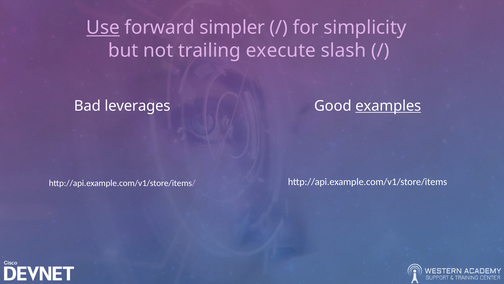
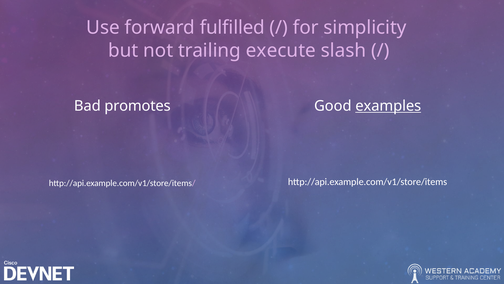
Use underline: present -> none (103, 28)
simpler: simpler -> fulfilled (232, 28)
leverages: leverages -> promotes (138, 106)
